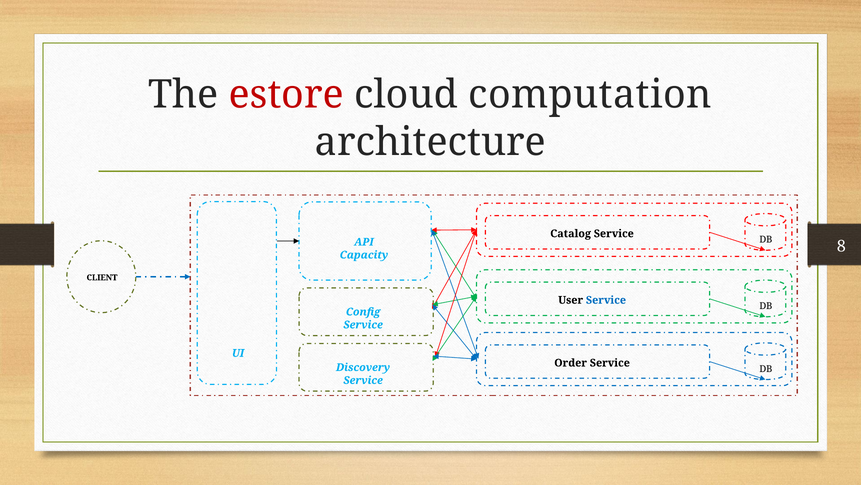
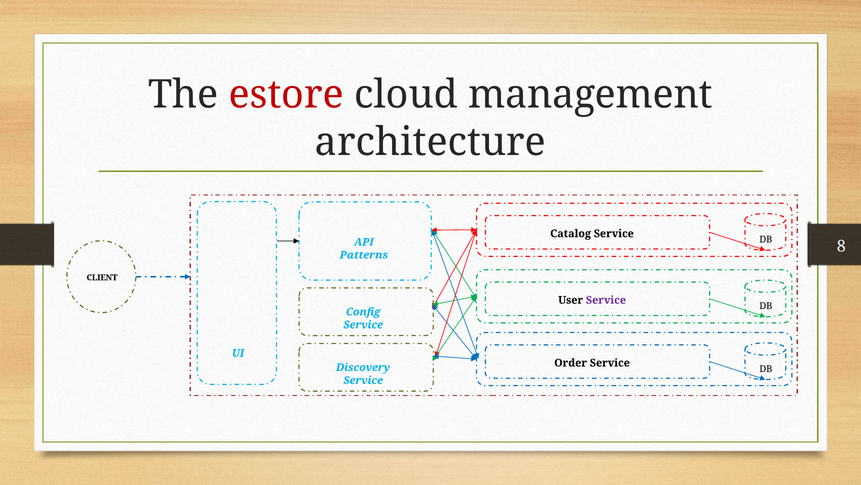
computation: computation -> management (590, 94)
Capacity: Capacity -> Patterns (364, 255)
Service colour: blue -> purple (606, 300)
